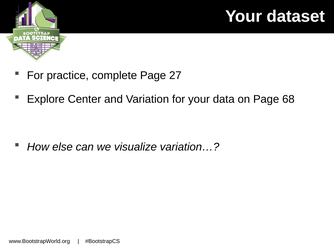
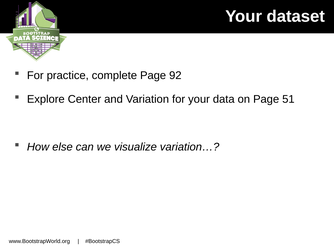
27: 27 -> 92 (175, 76)
68: 68 -> 51 (288, 99)
